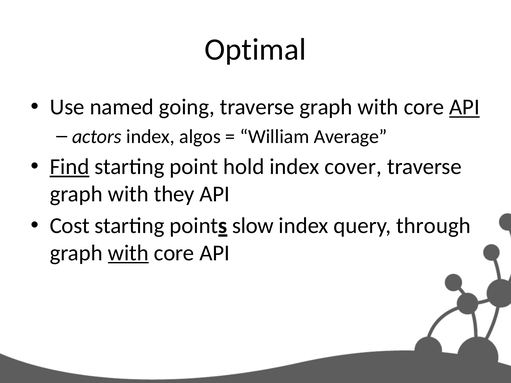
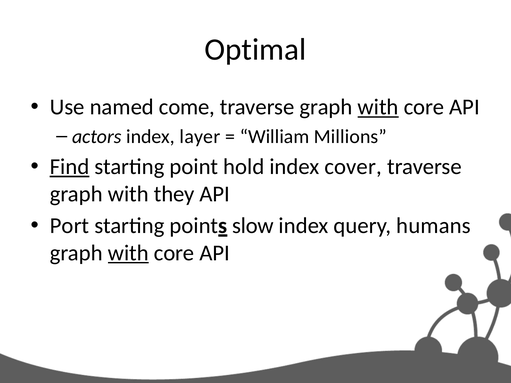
going: going -> come (187, 107)
with underline: none -> present (378, 107)
API underline: present -> none (464, 107)
algos: algos -> layer (200, 137)
Average: Average -> Millions (350, 137)
Cost: Cost -> Port (70, 226)
through: through -> humans (434, 226)
